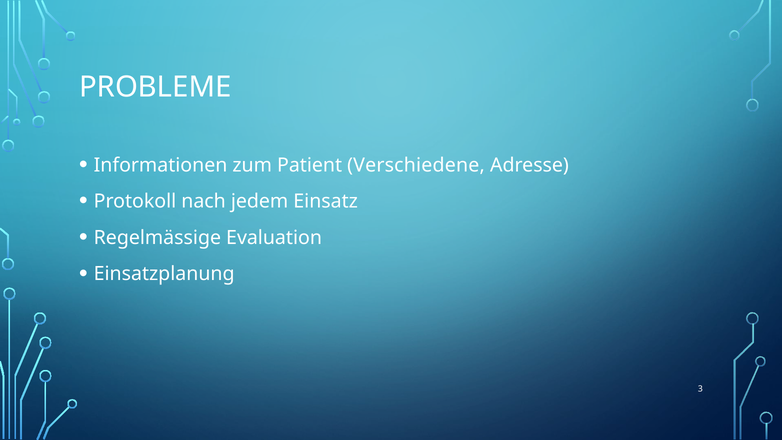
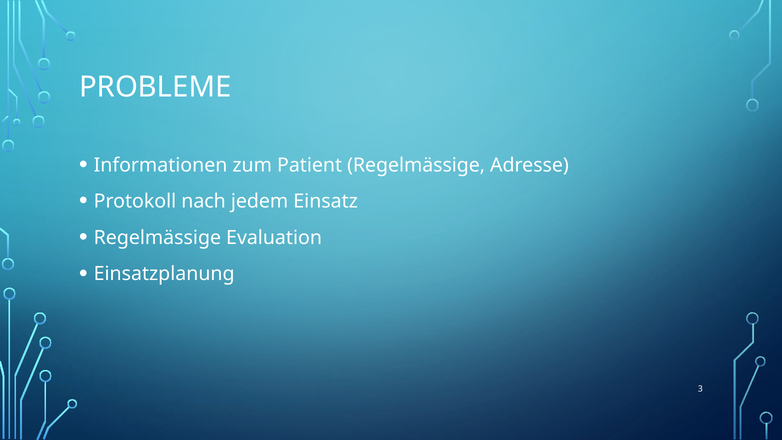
Patient Verschiedene: Verschiedene -> Regelmässige (416, 165)
